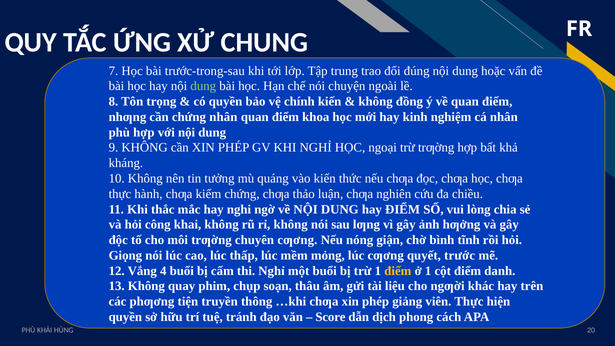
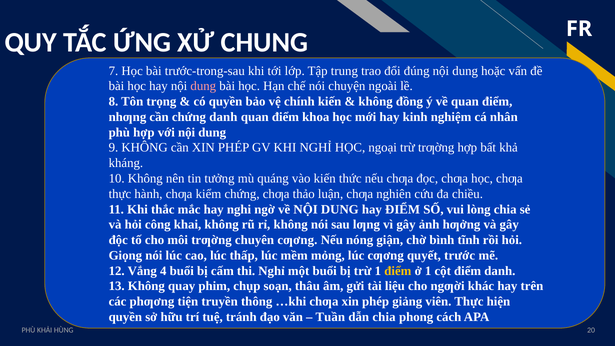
dung colour: light green -> pink (203, 86)
chứng nhân: nhân -> danh (223, 117)
Score: Score -> Tuần (330, 317)
dẫn dịch: dịch -> chia (384, 317)
